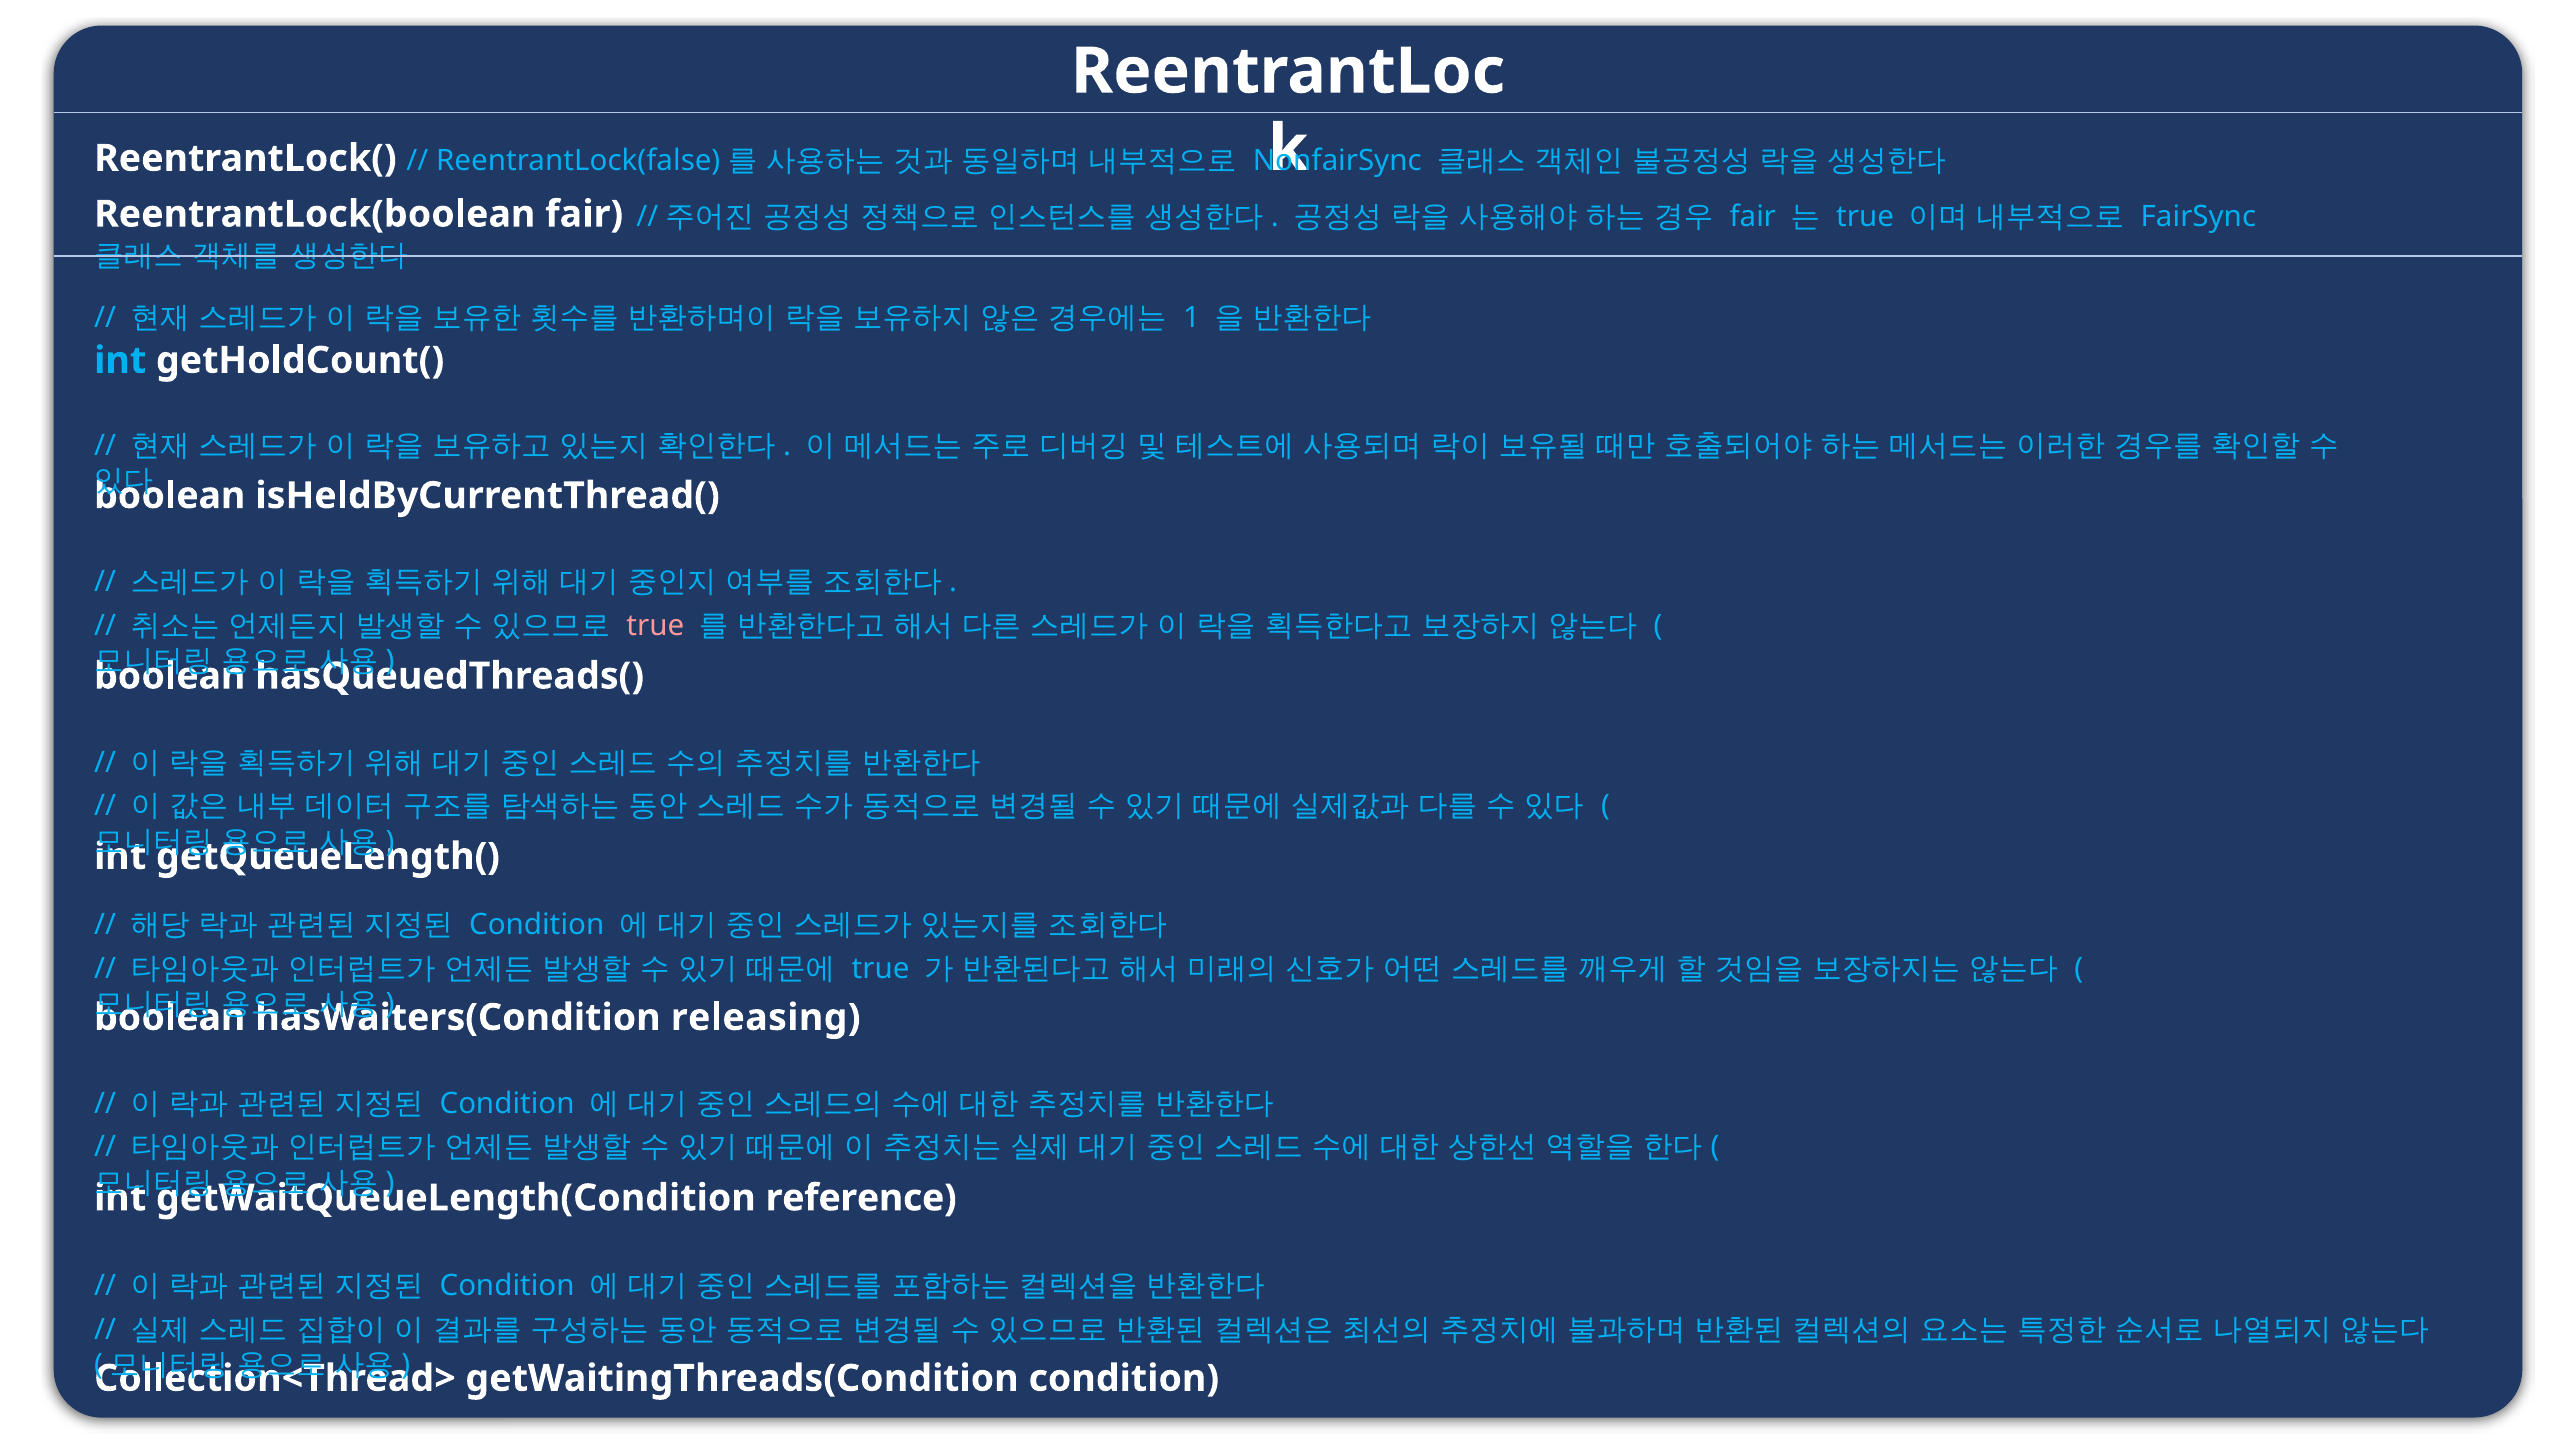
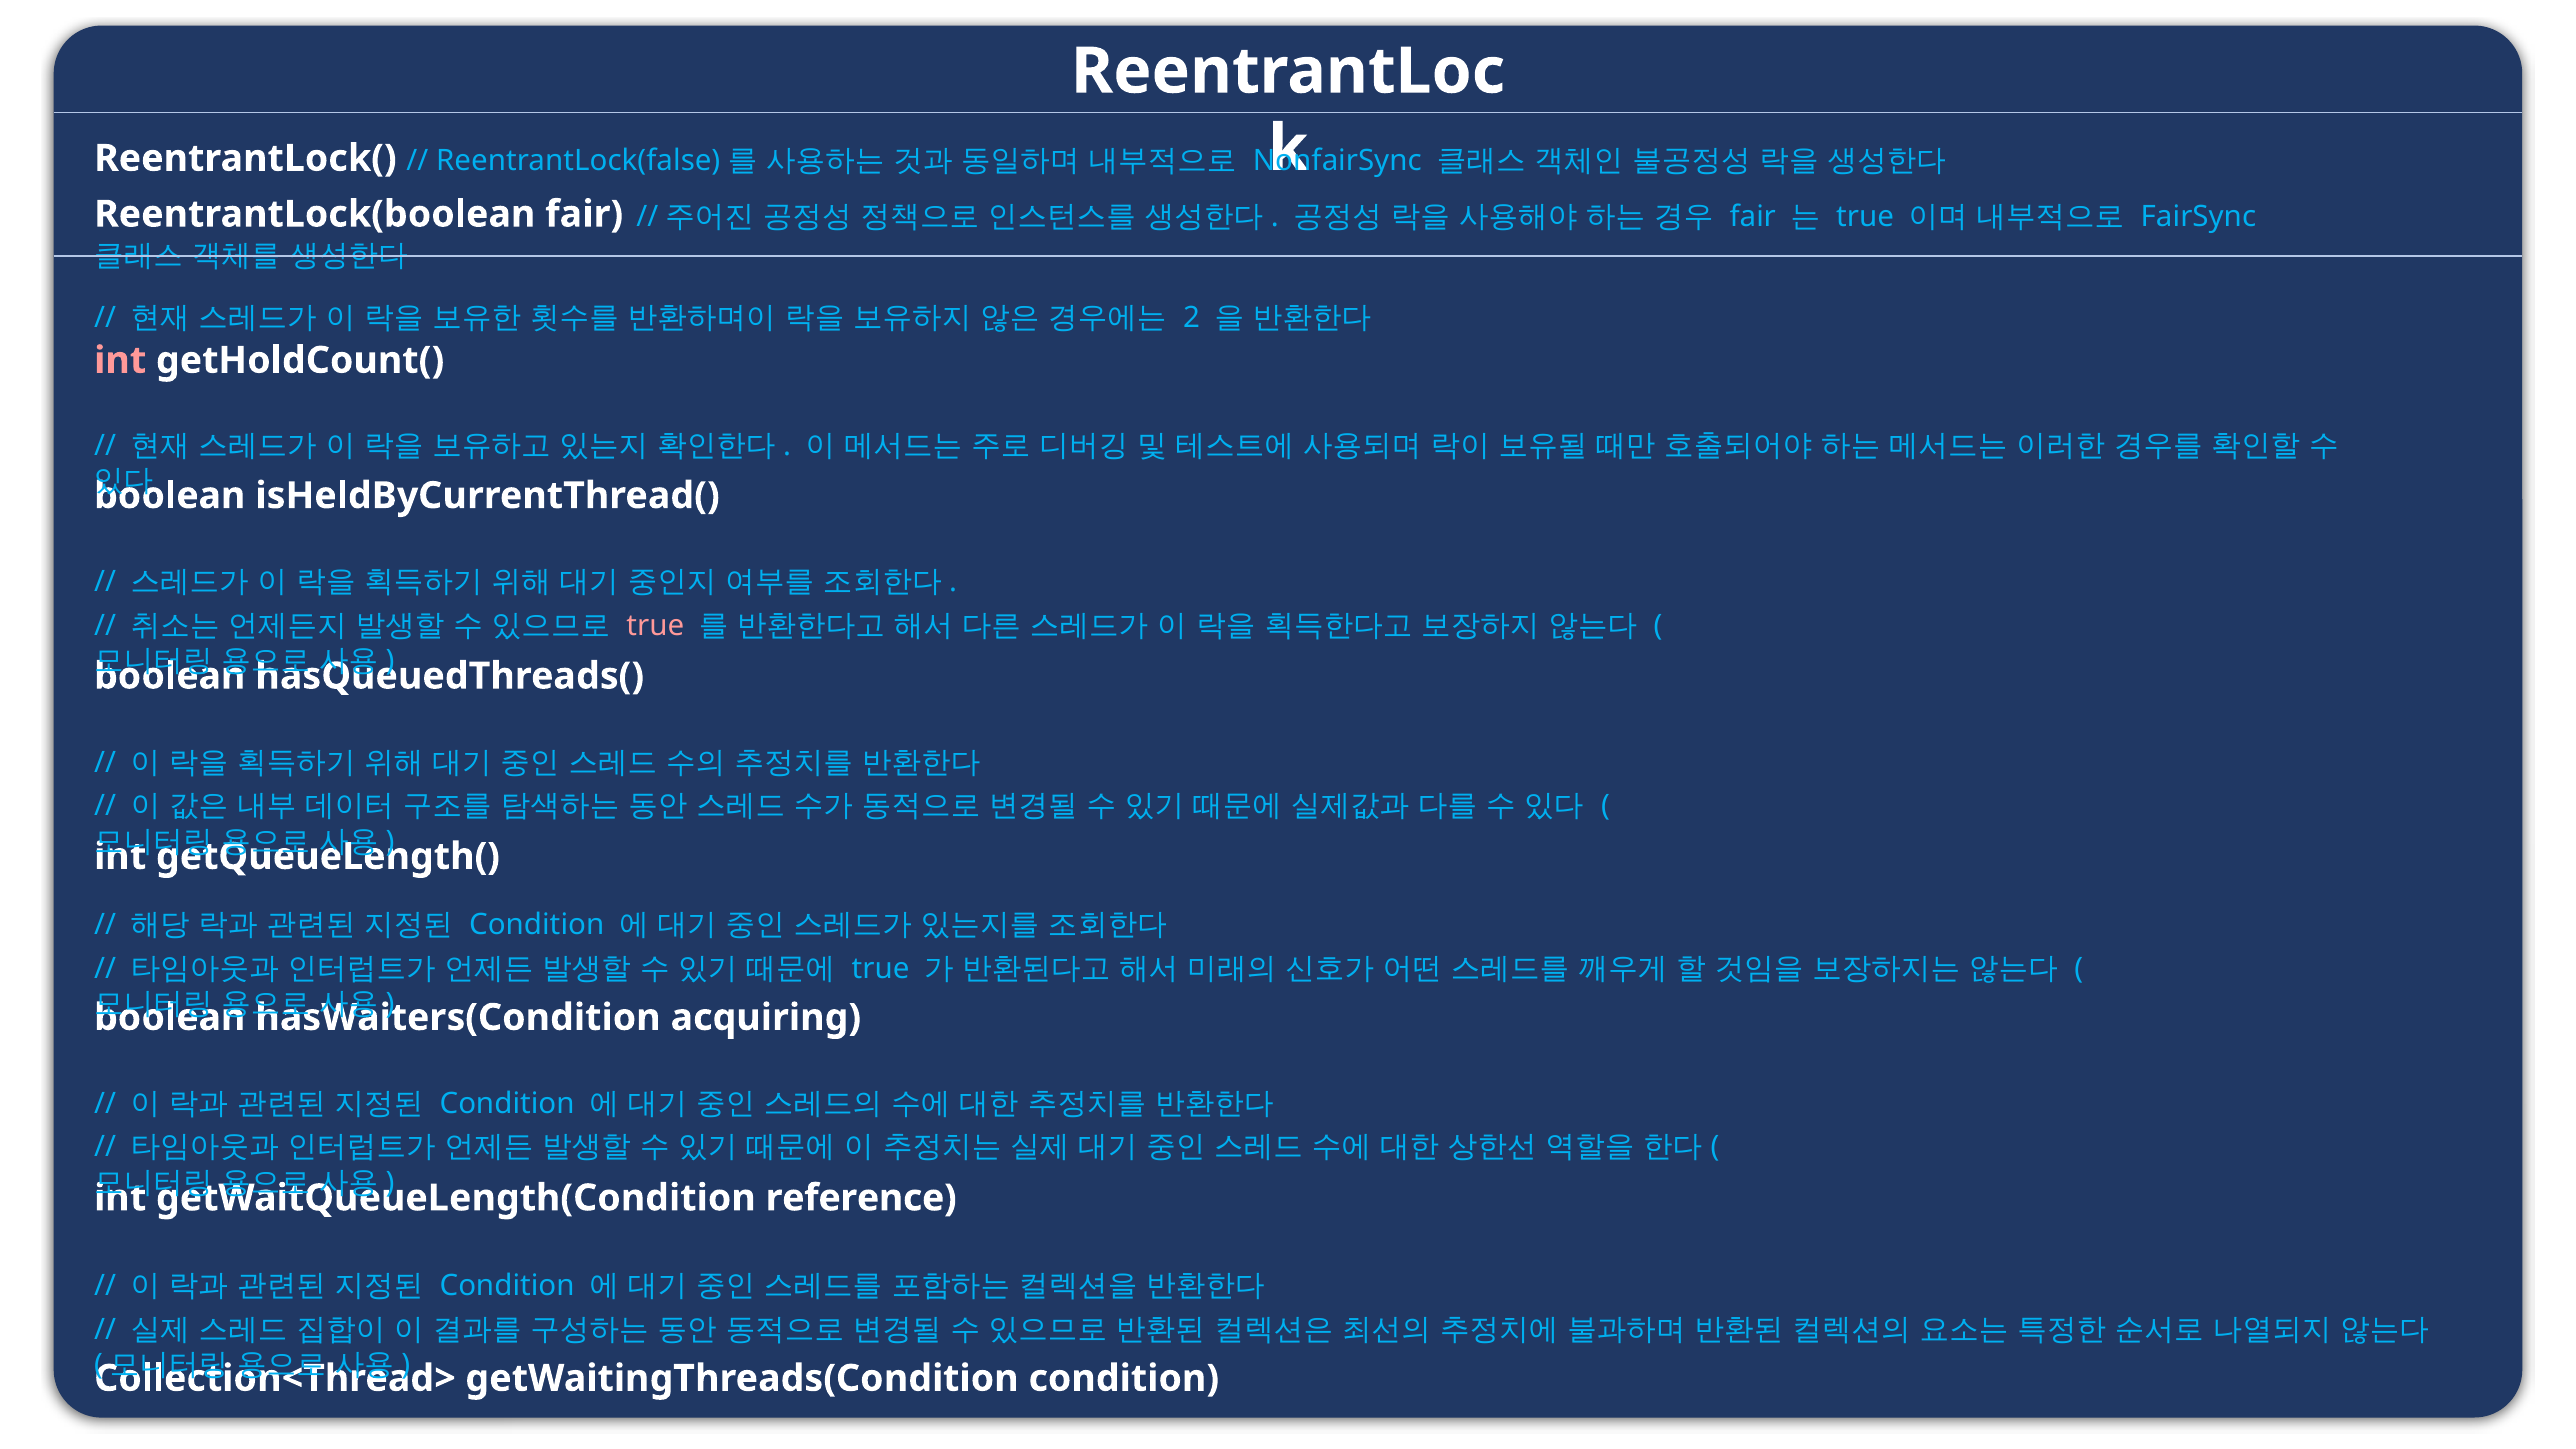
1: 1 -> 2 (1192, 318)
int colour: light blue -> pink (120, 360)
releasing: releasing -> acquiring (766, 1018)
